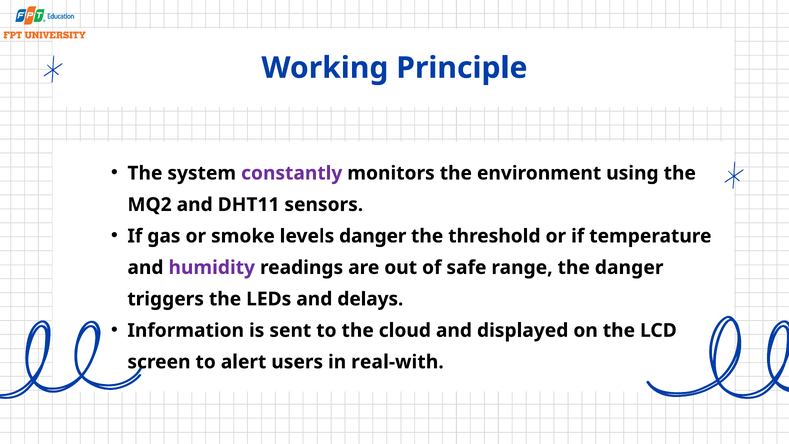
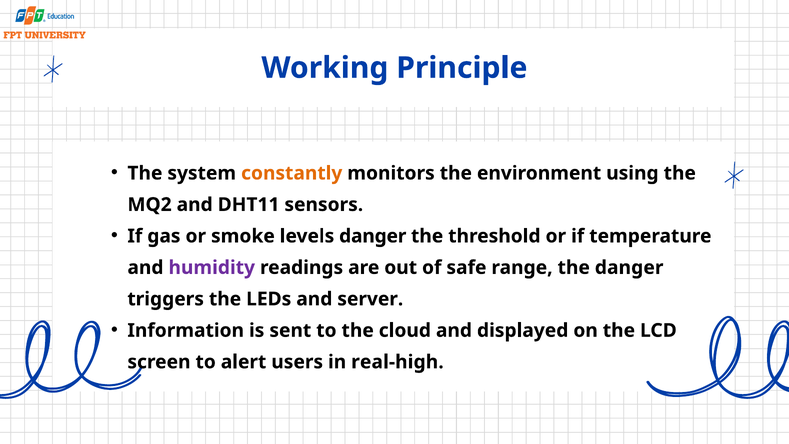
constantly colour: purple -> orange (292, 173)
delays: delays -> server (370, 299)
real-with: real-with -> real-high (397, 362)
